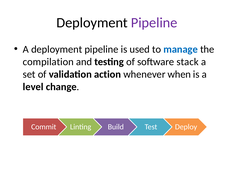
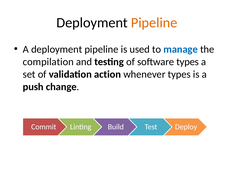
Pipeline colour: purple -> orange (154, 23)
software stack: stack -> types (188, 62)
whenever when: when -> types (179, 74)
level: level -> push (33, 87)
